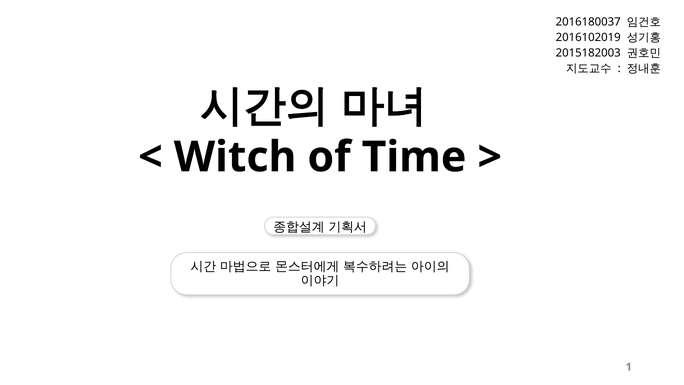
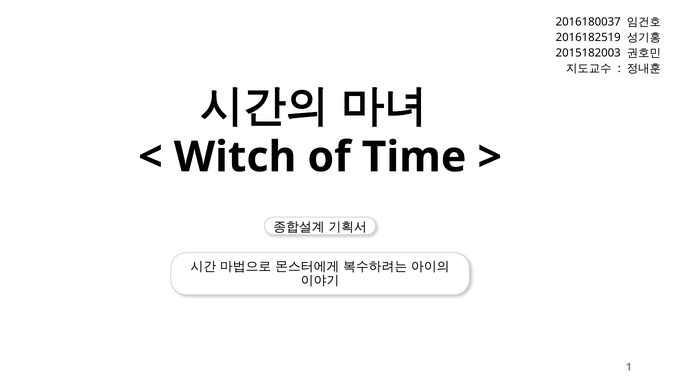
2016102019: 2016102019 -> 2016182519 (588, 37)
